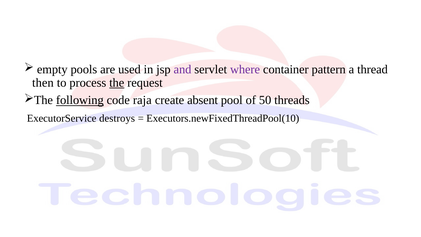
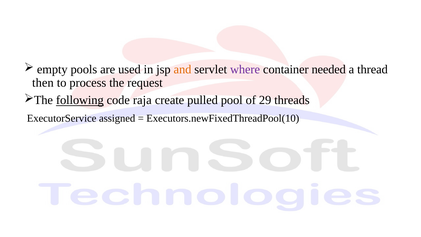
and colour: purple -> orange (183, 69)
pattern: pattern -> needed (329, 69)
the underline: present -> none (117, 83)
absent: absent -> pulled (203, 100)
50: 50 -> 29 (265, 100)
destroys: destroys -> assigned (117, 118)
